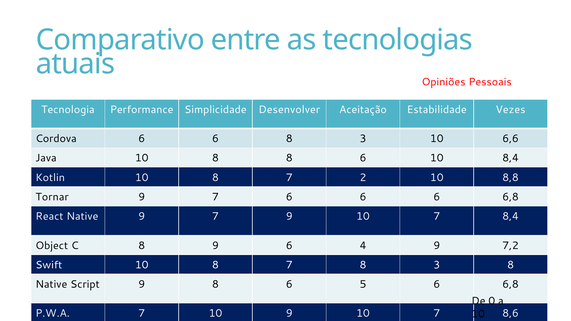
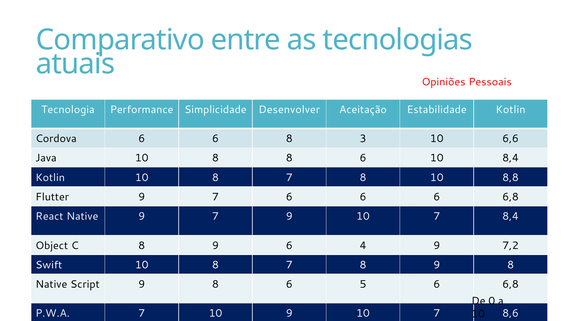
Estabilidade Vezes: Vezes -> Kotlin (511, 110)
2: 2 -> 8 (363, 178)
Tornar: Tornar -> Flutter (52, 197)
7 8 3: 3 -> 9 (437, 265)
